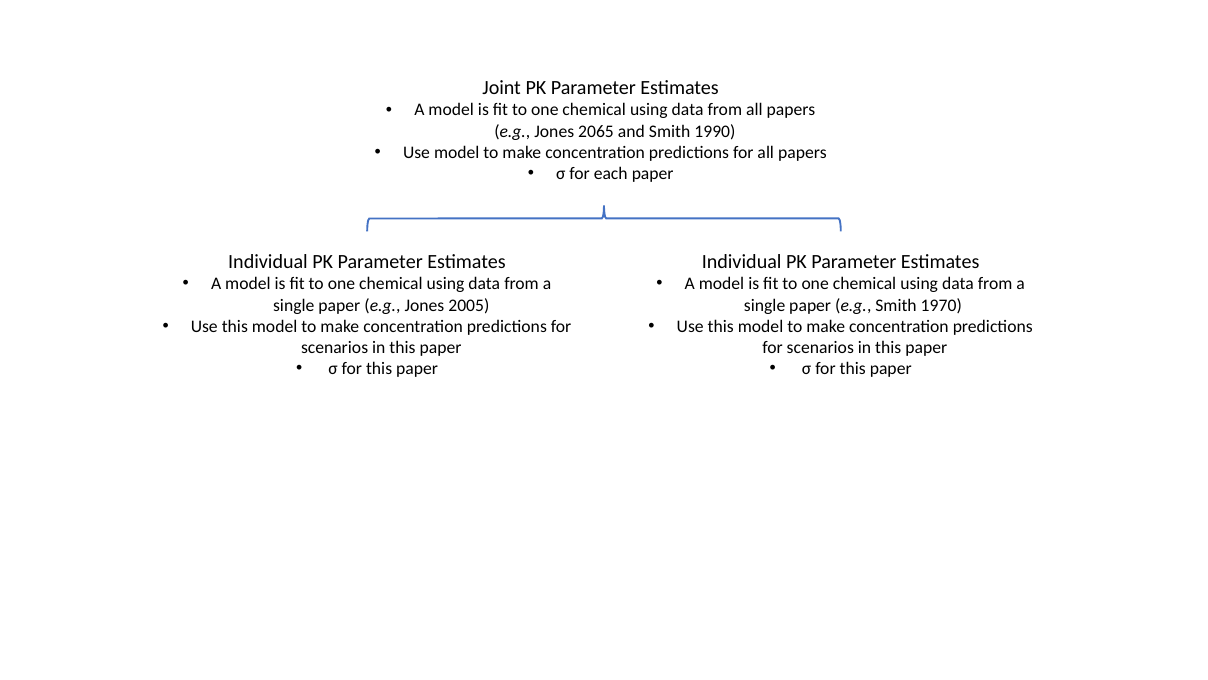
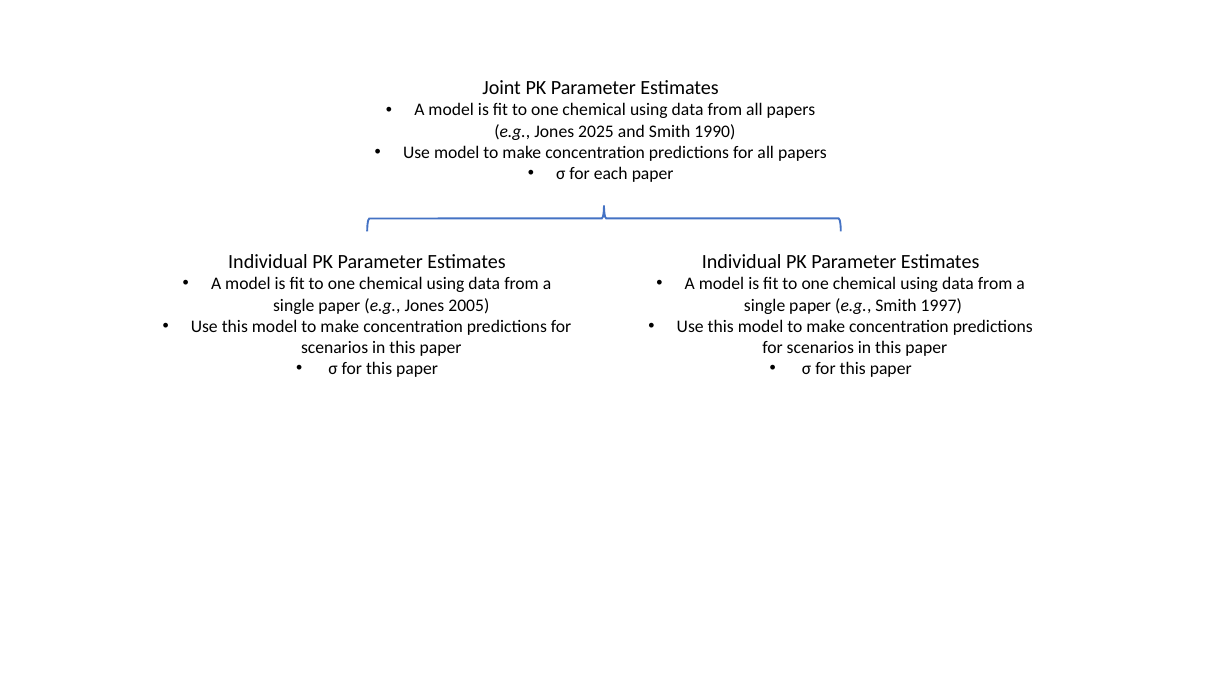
2065: 2065 -> 2025 (596, 131)
1970: 1970 -> 1997 (941, 305)
